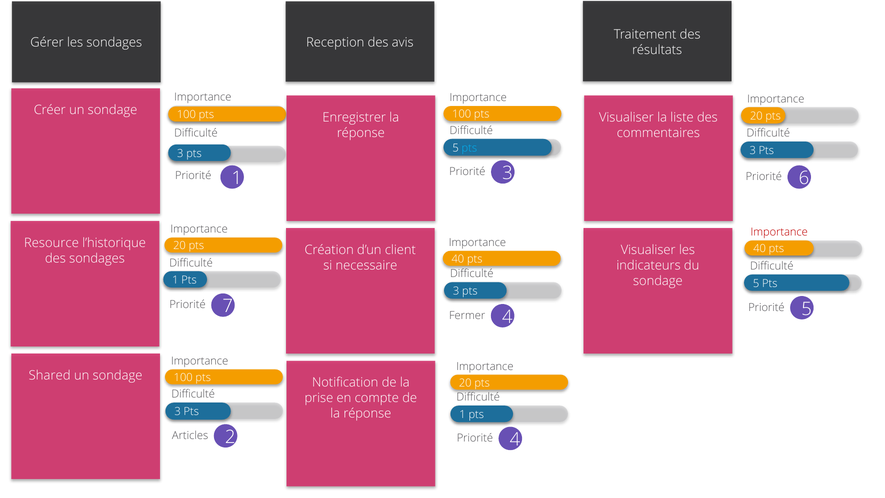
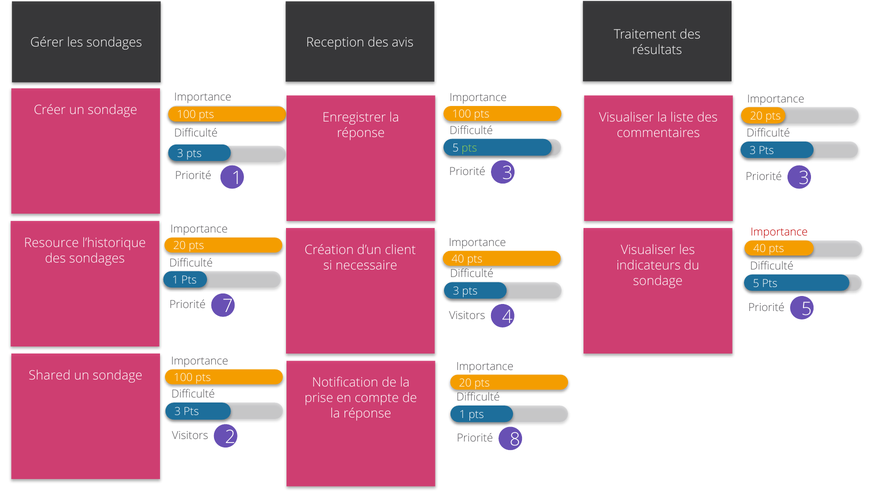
pts colour: light blue -> light green (469, 148)
6: 6 -> 3 (804, 178)
Fermer: Fermer -> Visitors (467, 315)
Articles: Articles -> Visitors (190, 435)
Priorité 4: 4 -> 8 (515, 440)
